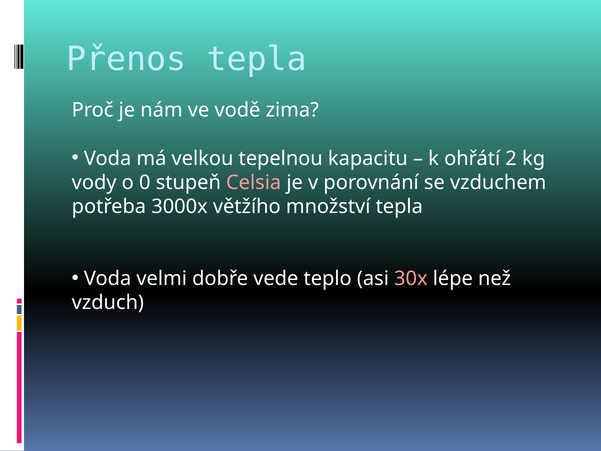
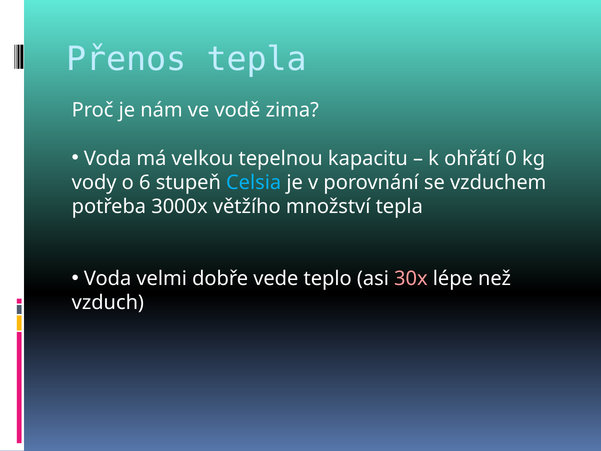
2: 2 -> 0 (511, 158)
0: 0 -> 6 (145, 182)
Celsia colour: pink -> light blue (254, 182)
